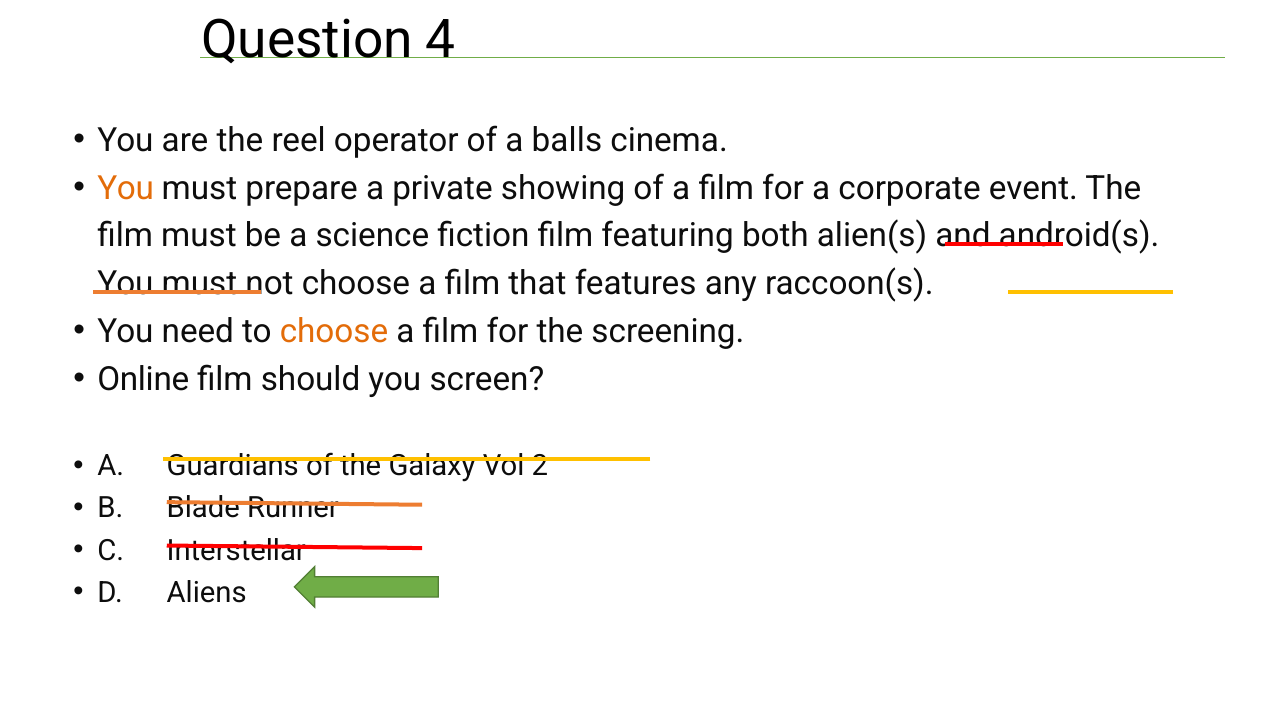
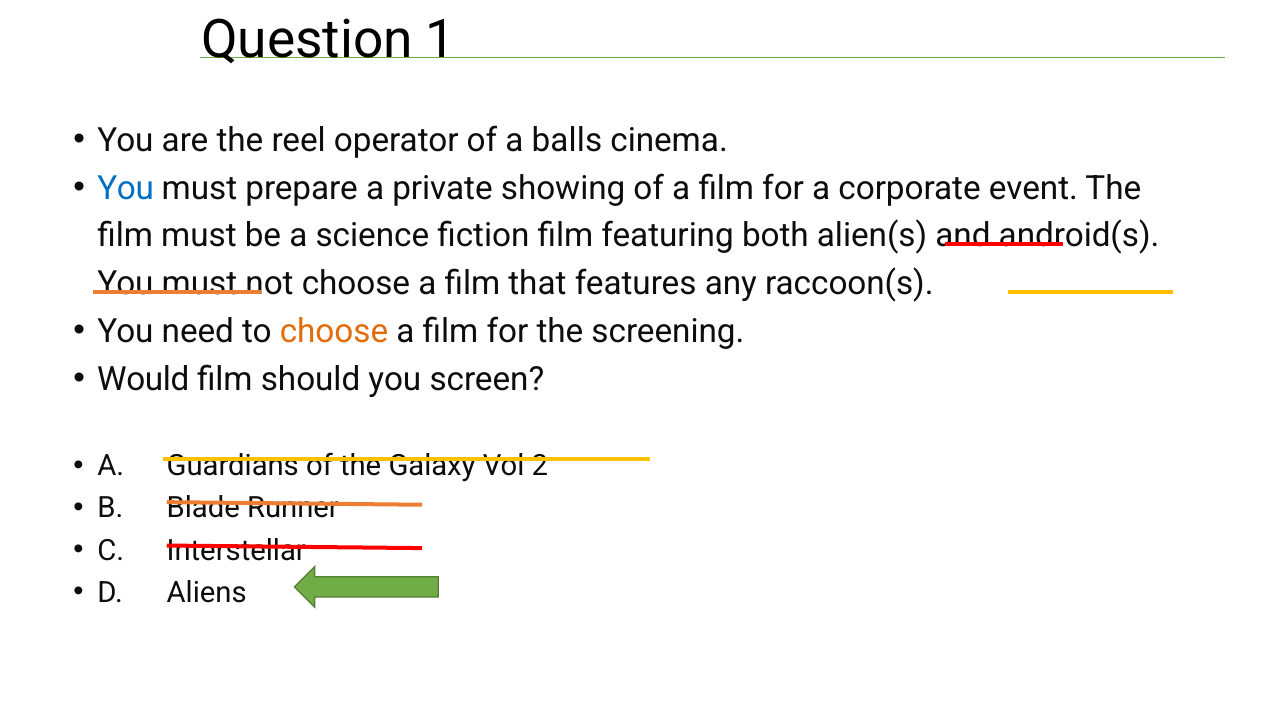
4: 4 -> 1 (441, 40)
You colour: orange -> blue (126, 188)
Online: Online -> Would (143, 380)
